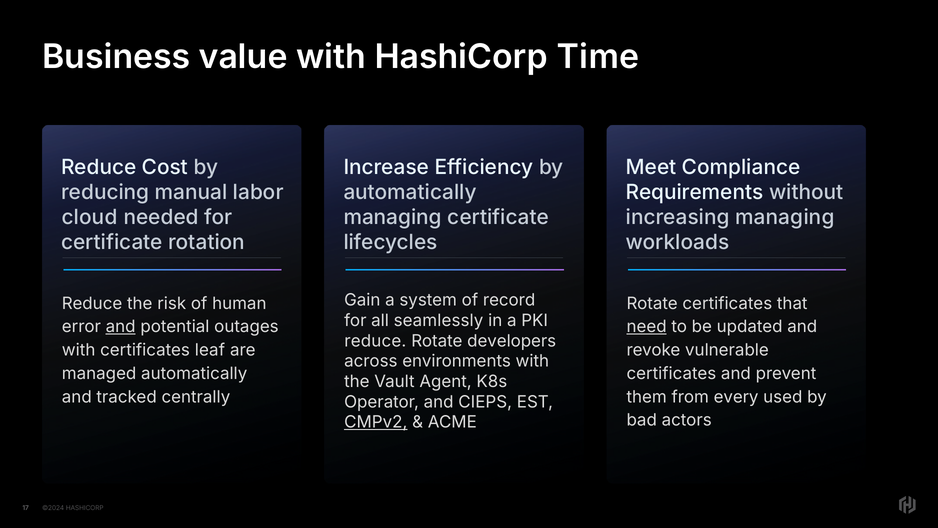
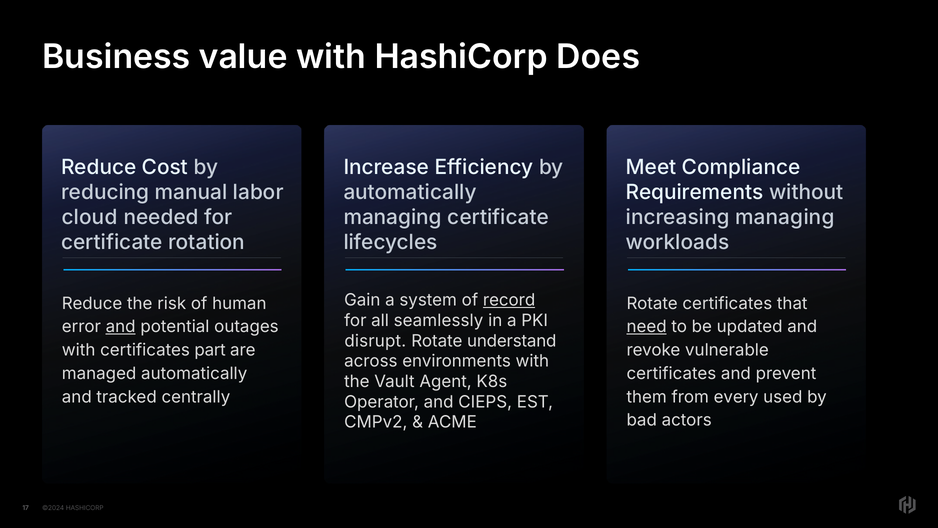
Time: Time -> Does (598, 57)
record underline: none -> present (509, 300)
reduce: reduce -> disrupt (375, 341)
developers: developers -> understand (512, 341)
leaf: leaf -> part (210, 350)
CMPv2 underline: present -> none (376, 422)
